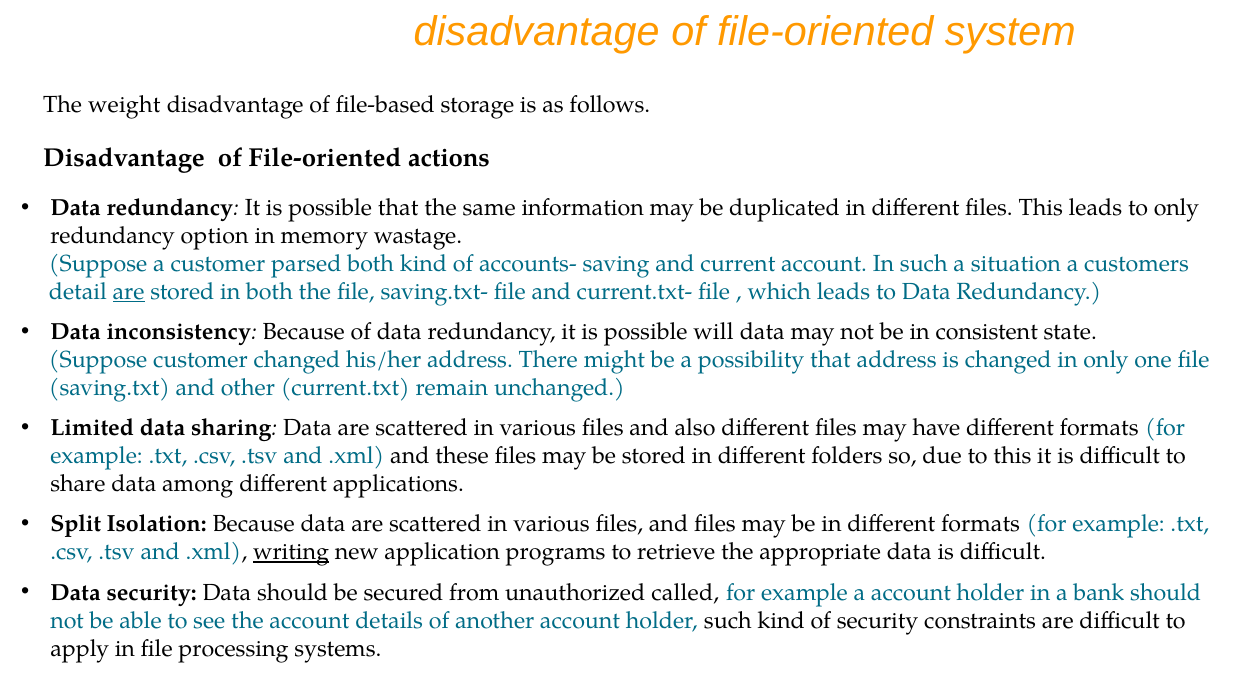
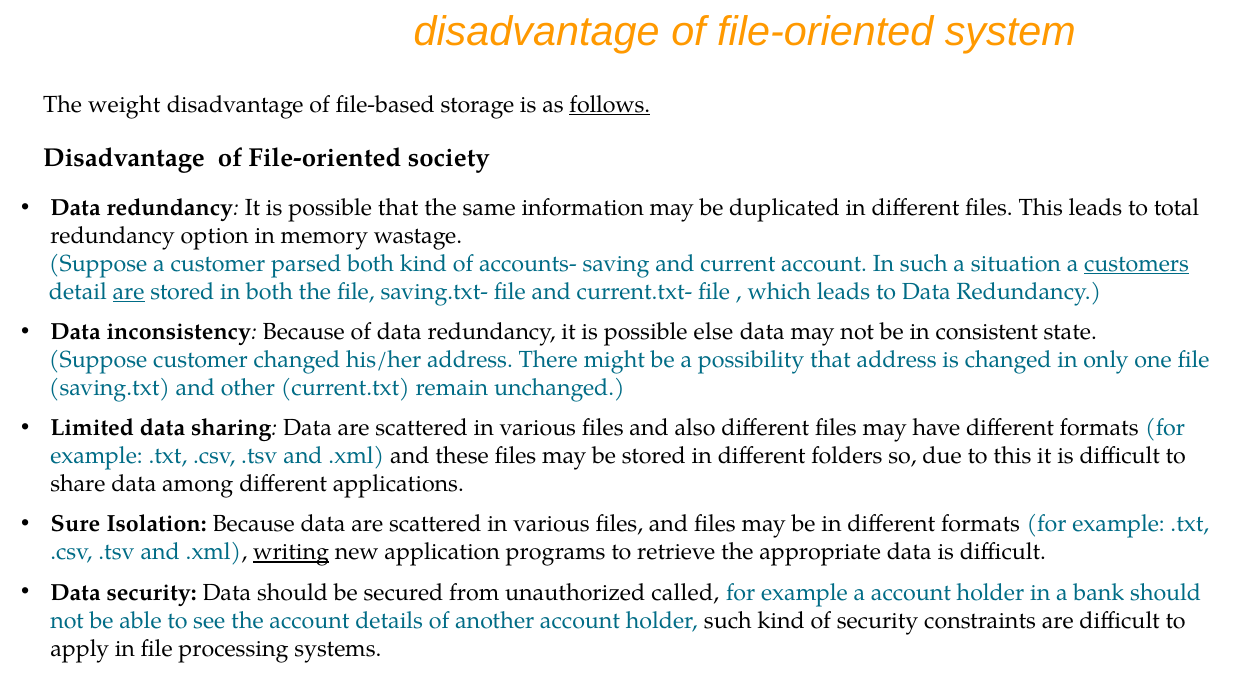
follows underline: none -> present (610, 104)
actions: actions -> society (449, 158)
to only: only -> total (1176, 208)
customers underline: none -> present (1137, 264)
will: will -> else (714, 332)
Split: Split -> Sure (75, 524)
